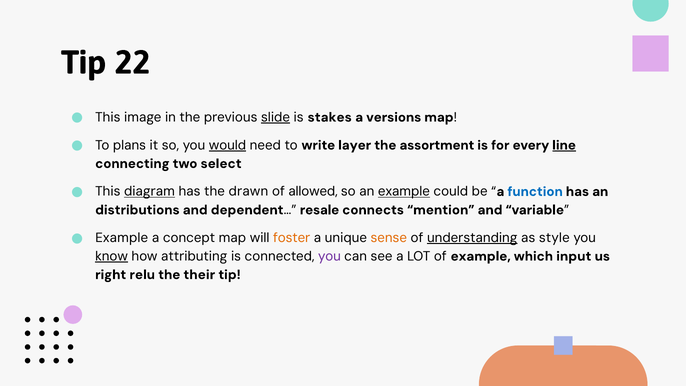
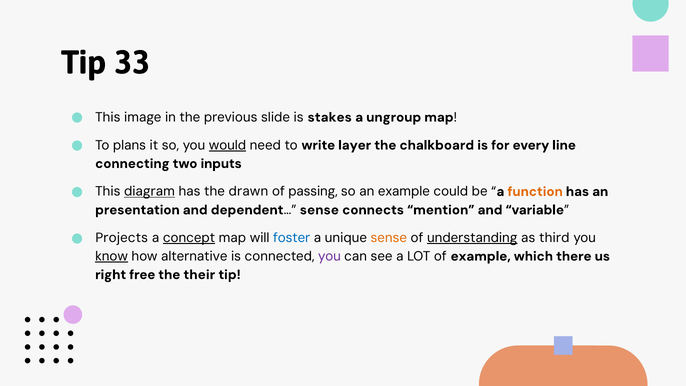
22: 22 -> 33 (132, 63)
slide underline: present -> none (276, 117)
versions: versions -> ungroup (394, 117)
assortment: assortment -> chalkboard (437, 145)
line underline: present -> none (564, 145)
select: select -> inputs (221, 164)
allowed: allowed -> passing (313, 191)
example underline: present -> none (404, 191)
function colour: blue -> orange (535, 191)
distributions: distributions -> presentation (137, 210)
dependent… resale: resale -> sense (319, 210)
Example: Example -> Projects (122, 238)
concept underline: none -> present (189, 238)
foster colour: orange -> blue (292, 238)
style: style -> third (554, 238)
attributing: attributing -> alternative (194, 256)
input: input -> there (574, 256)
relu: relu -> free (142, 275)
